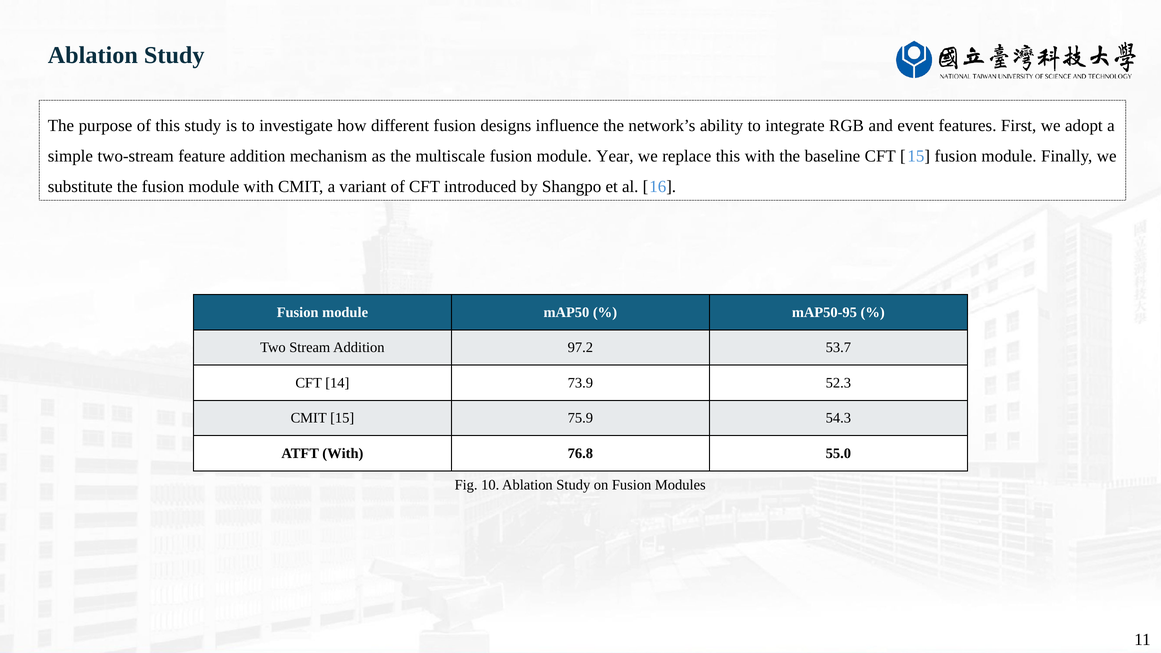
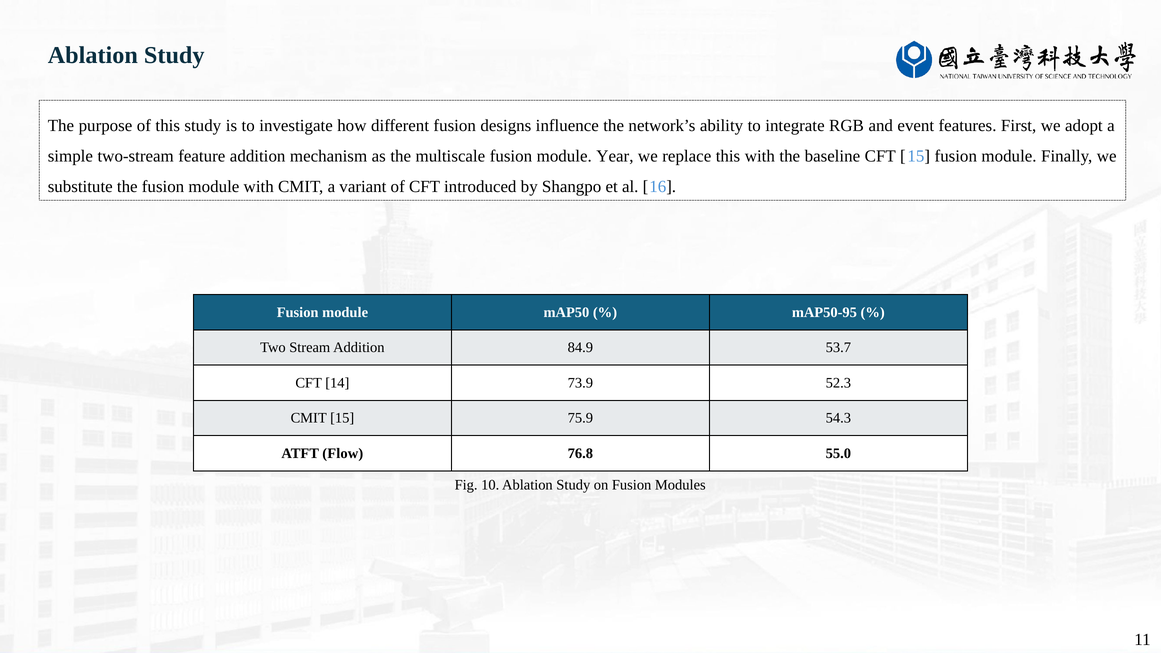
97.2: 97.2 -> 84.9 (580, 348)
ATFT With: With -> Flow (343, 453)
